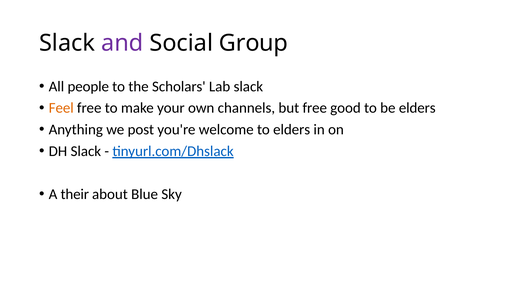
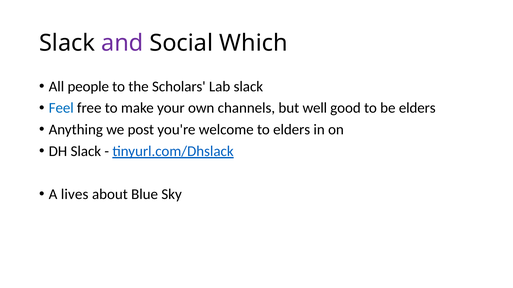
Group: Group -> Which (253, 43)
Feel colour: orange -> blue (61, 108)
but free: free -> well (315, 108)
their: their -> lives (75, 195)
